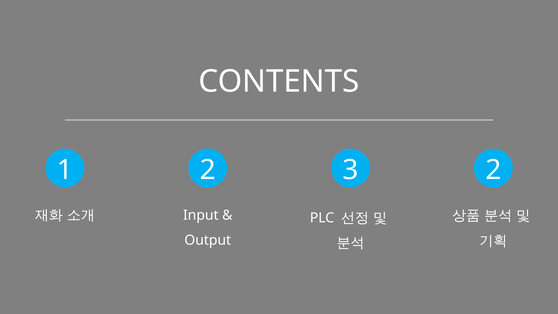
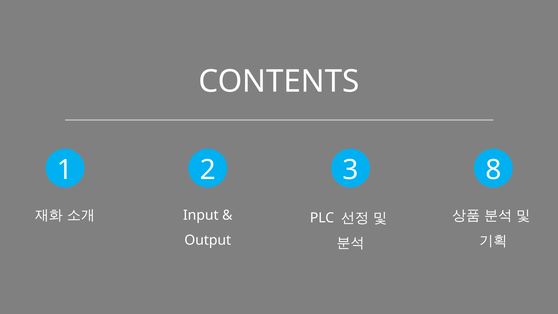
1 2: 2 -> 8 (493, 170)
